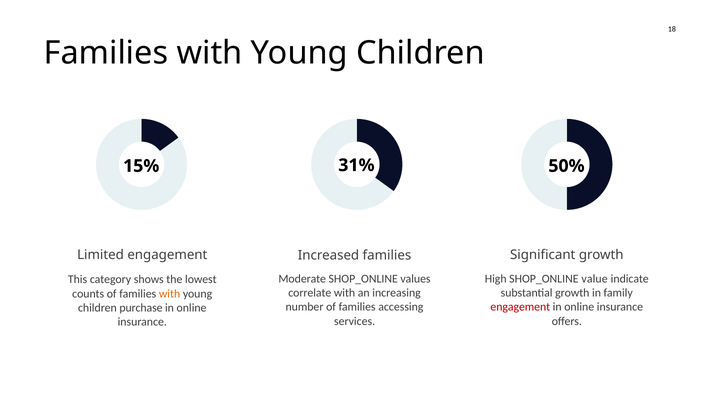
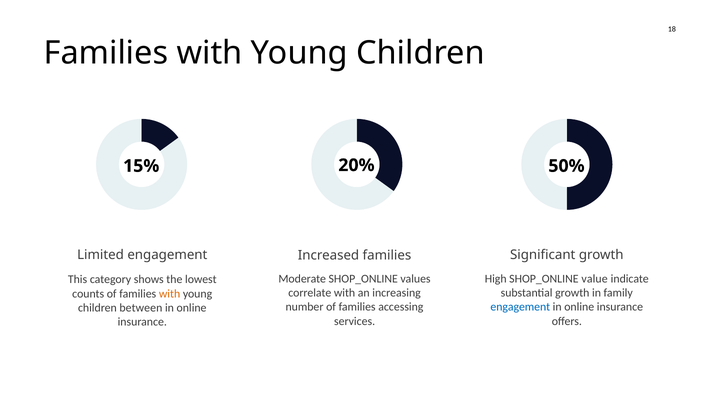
31%: 31% -> 20% (356, 165)
engagement colour: red -> blue (520, 307)
purchase: purchase -> between (141, 308)
